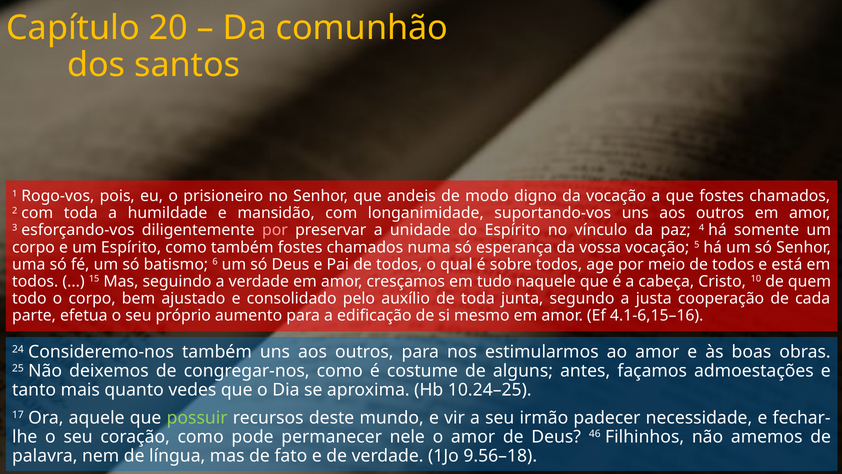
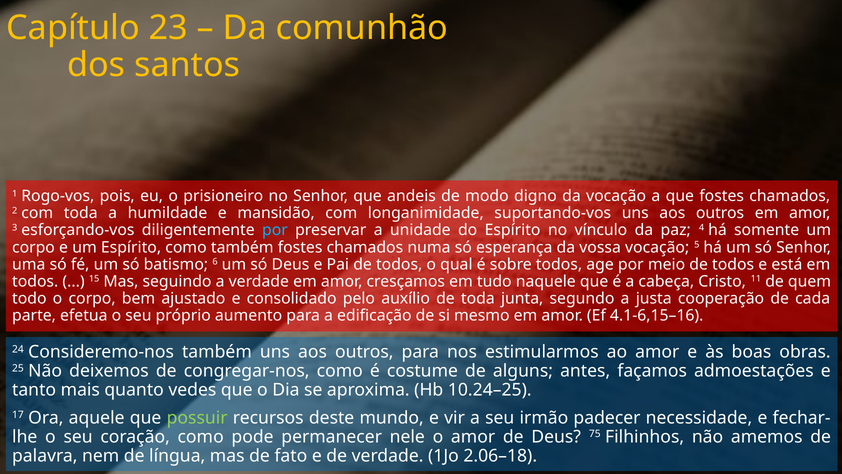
20: 20 -> 23 (168, 28)
por colour: pink -> light blue (275, 230)
10: 10 -> 11 (756, 279)
46: 46 -> 75 (595, 434)
9.56–18: 9.56–18 -> 2.06–18 (500, 455)
